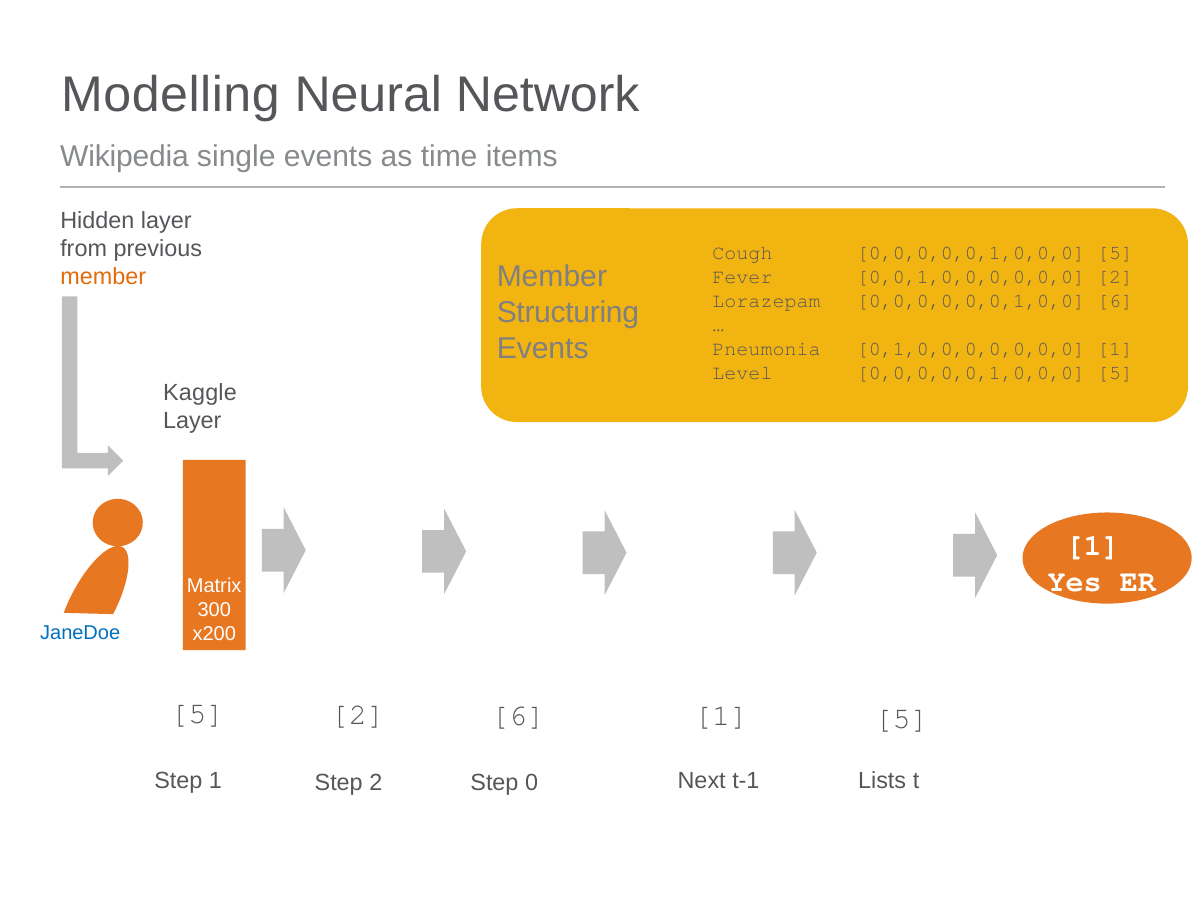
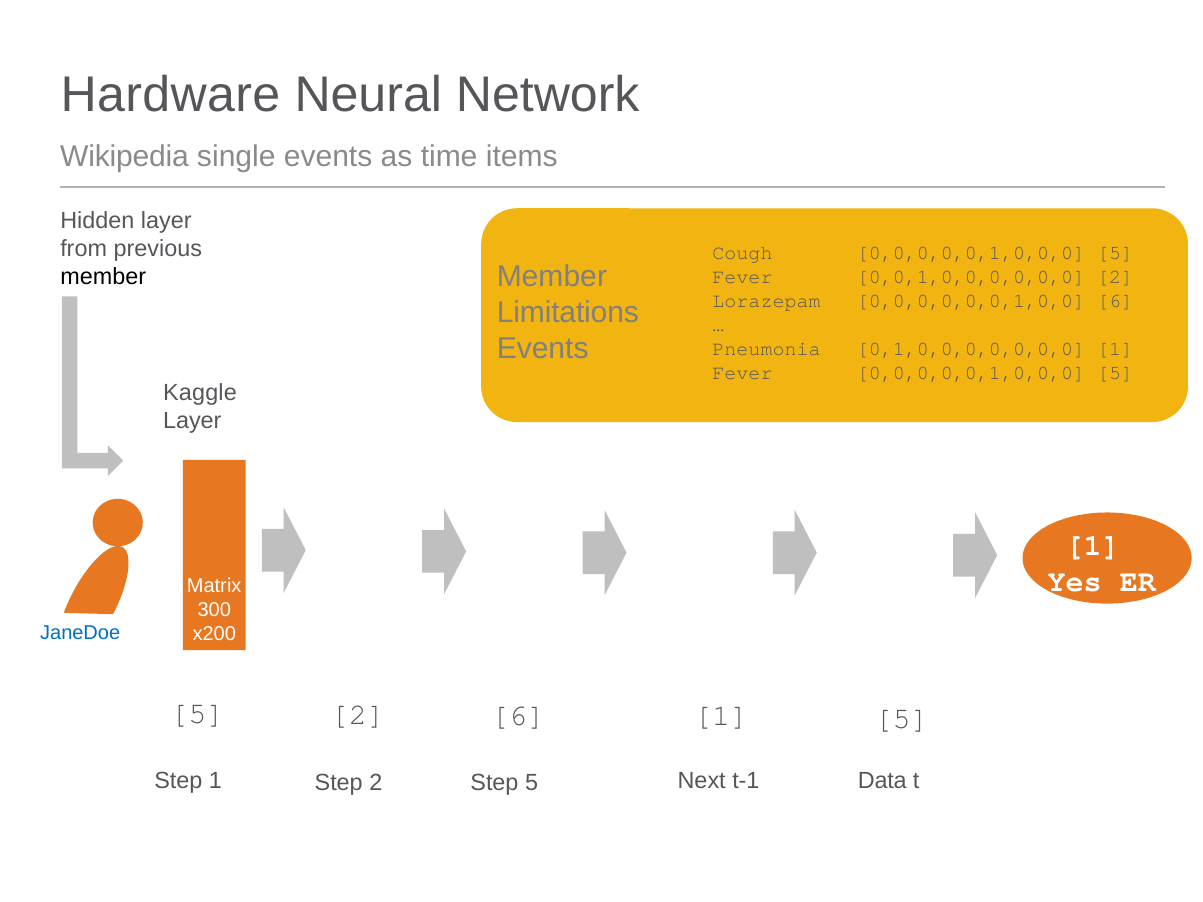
Modelling: Modelling -> Hardware (170, 95)
member colour: orange -> black (103, 277)
Structuring: Structuring -> Limitations (568, 313)
Level: Level -> Fever (742, 373)
Lists: Lists -> Data (882, 781)
Step 0: 0 -> 5 (532, 783)
